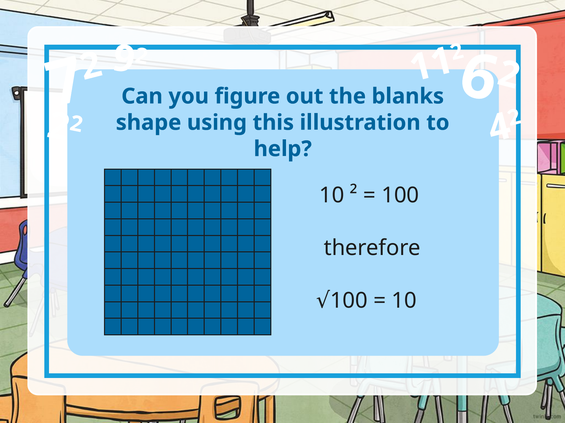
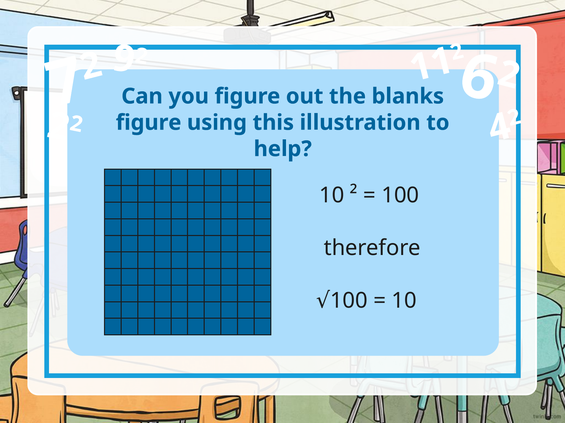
shape: shape -> figure (149, 123)
